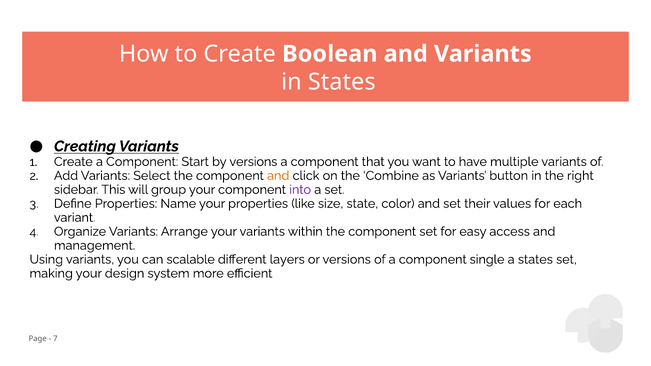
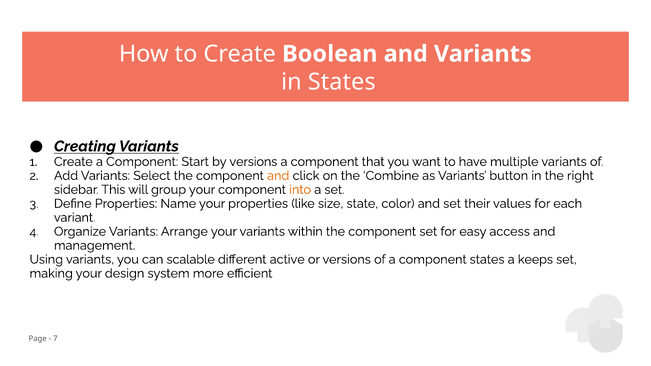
into colour: purple -> orange (300, 190)
layers: layers -> active (287, 260)
component single: single -> states (487, 260)
a states: states -> keeps (535, 260)
